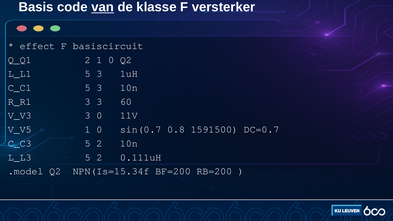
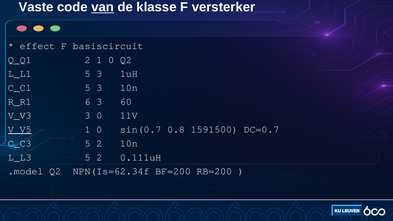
Basis: Basis -> Vaste (36, 7)
R_R1 3: 3 -> 6 (88, 102)
V_V5 underline: none -> present (20, 129)
NPN(Is=15.34f: NPN(Is=15.34f -> NPN(Is=62.34f (111, 171)
